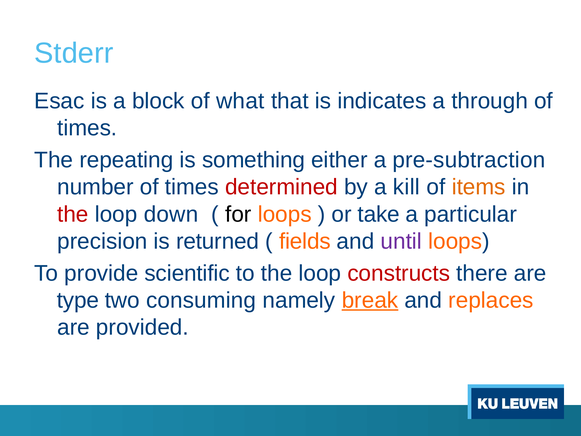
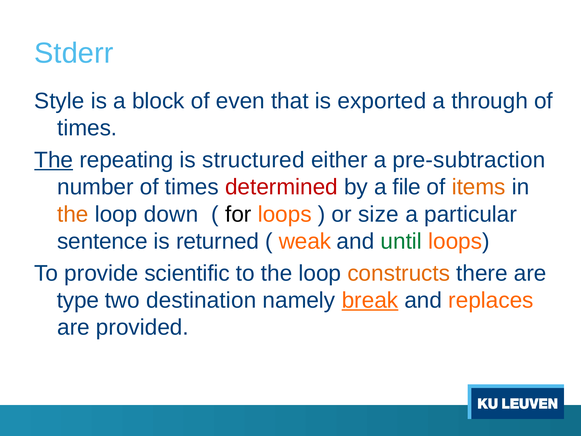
Esac: Esac -> Style (59, 101)
what: what -> even (240, 101)
indicates: indicates -> exported (382, 101)
The underline: none -> present (54, 160)
something: something -> structured (253, 160)
kill: kill -> file (407, 187)
the colour: red -> orange (73, 214)
take: take -> size (378, 214)
precision: precision -> sentence (102, 241)
fields: fields -> weak (305, 241)
until colour: purple -> green (401, 241)
constructs colour: red -> orange (399, 273)
consuming: consuming -> destination (201, 300)
